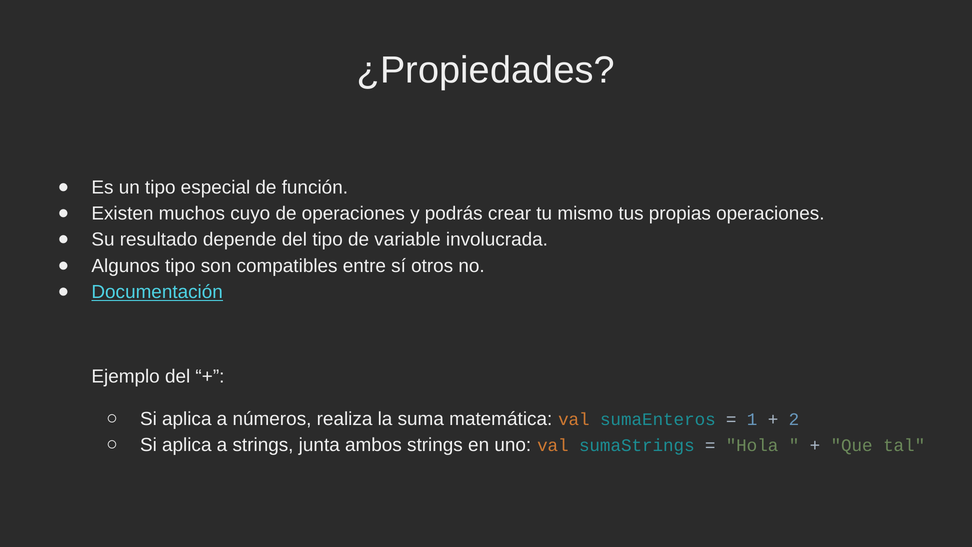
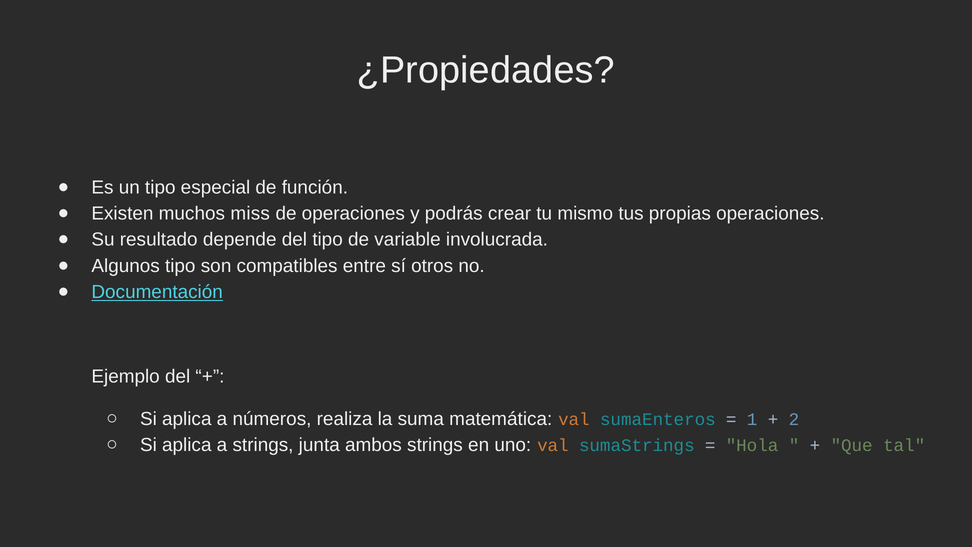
cuyo: cuyo -> miss (250, 213)
